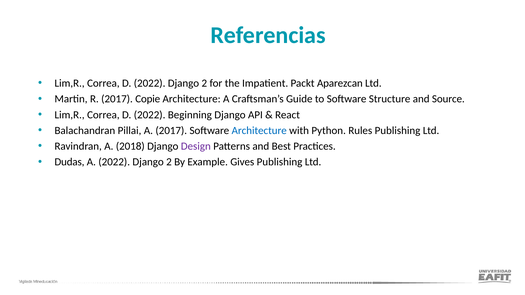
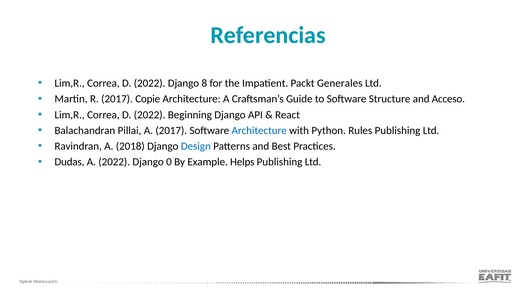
D 2022 Django 2: 2 -> 8 (204, 83)
Aparezcan: Aparezcan -> Generales (340, 83)
Source: Source -> Acceso (448, 99)
Design colour: purple -> blue (196, 146)
A 2022 Django 2: 2 -> 0 (169, 162)
Gives: Gives -> Helps (242, 162)
